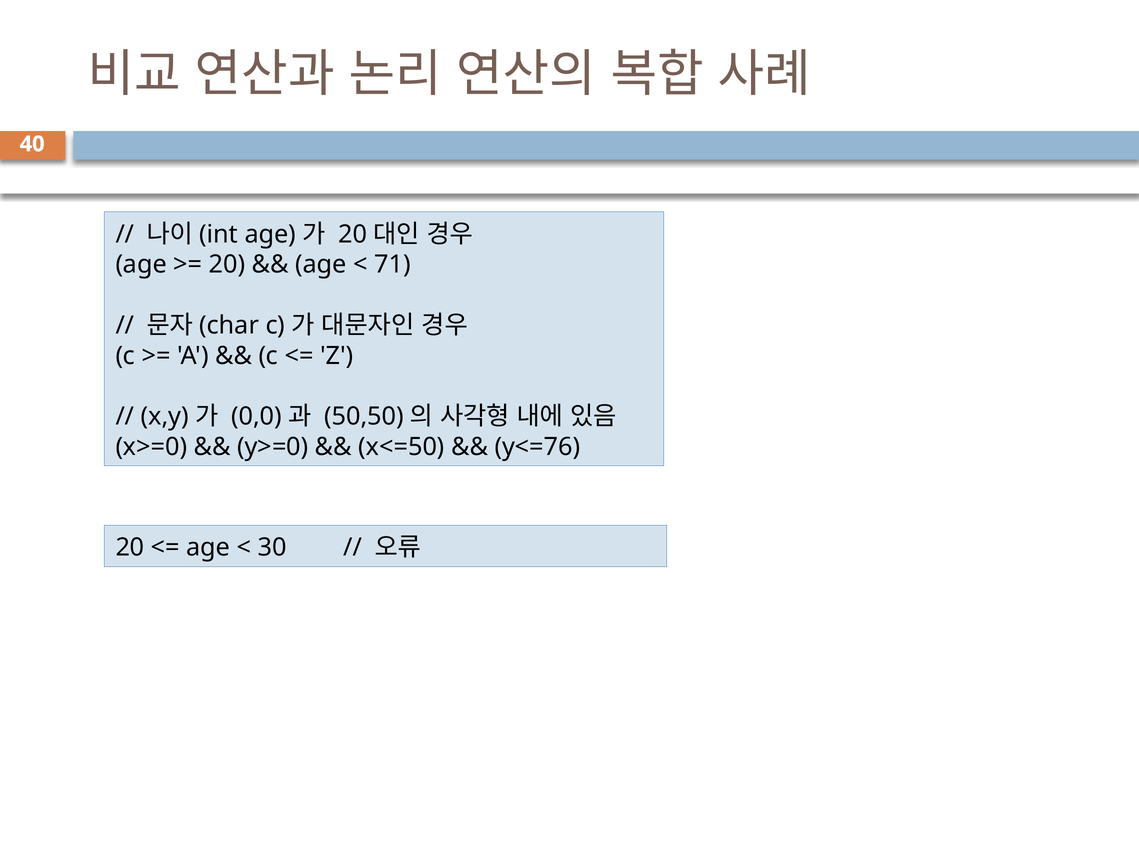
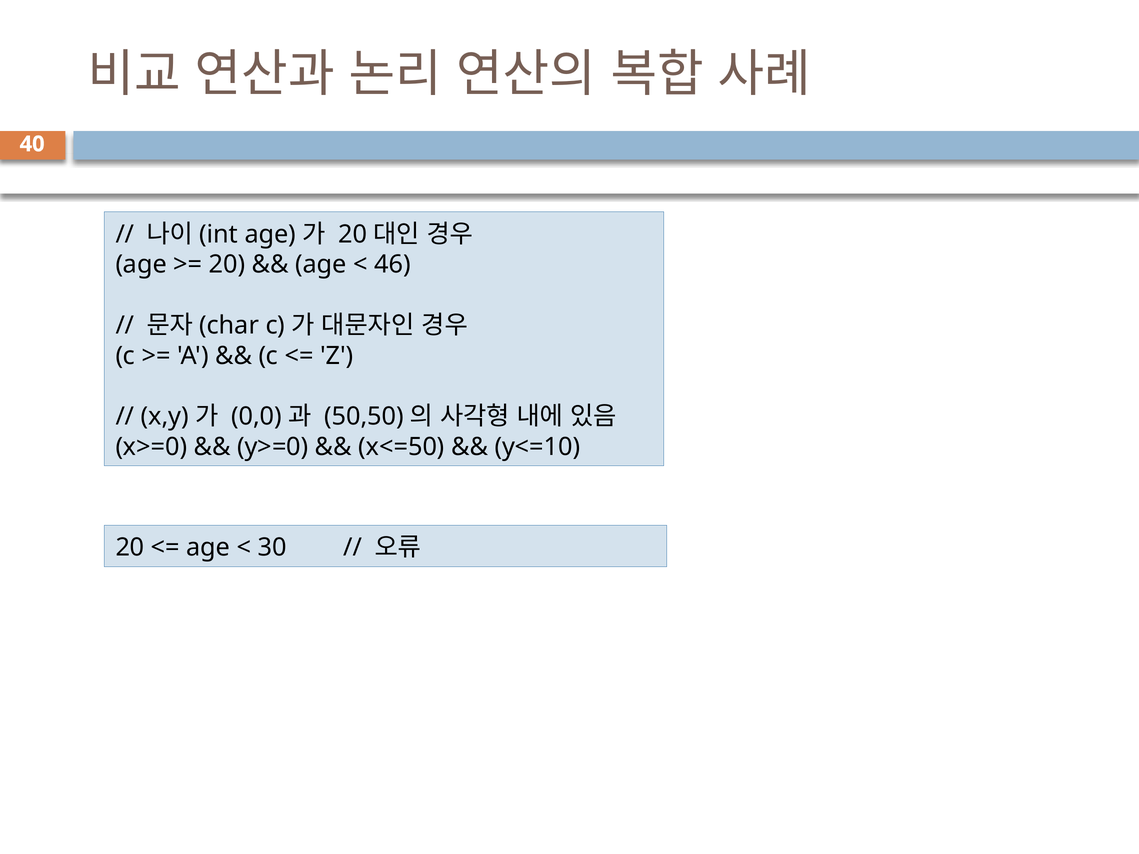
71: 71 -> 46 (392, 265)
y<=76: y<=76 -> y<=10 (537, 447)
